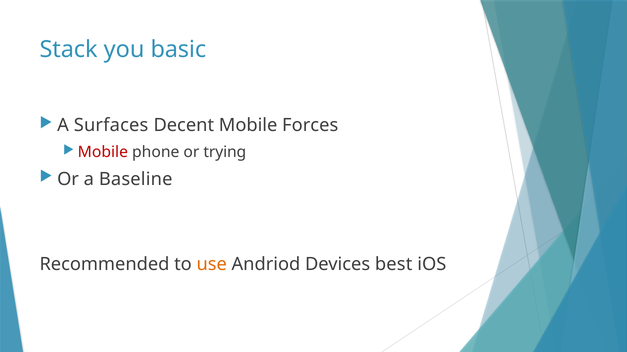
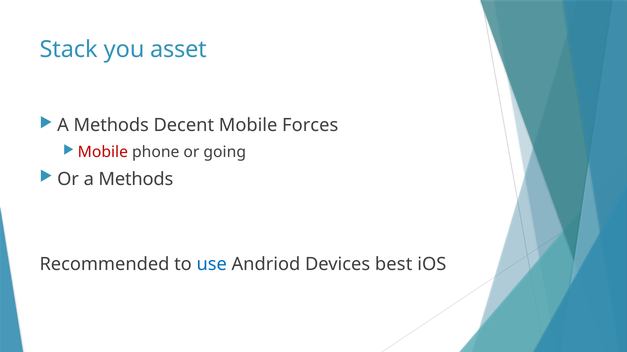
basic: basic -> asset (178, 49)
Surfaces: Surfaces -> Methods (111, 126)
trying: trying -> going (225, 152)
Or a Baseline: Baseline -> Methods (136, 179)
use colour: orange -> blue (212, 265)
